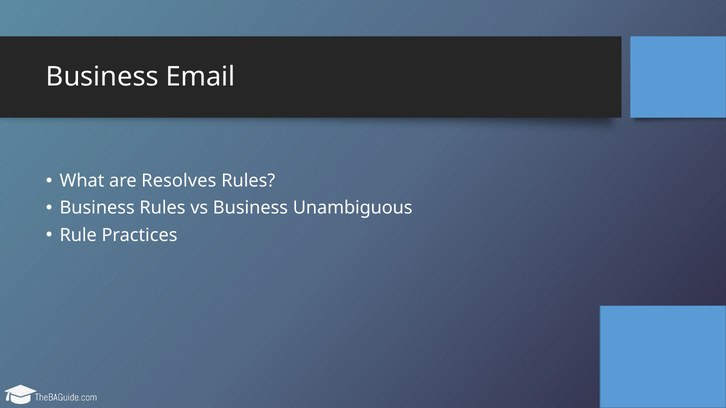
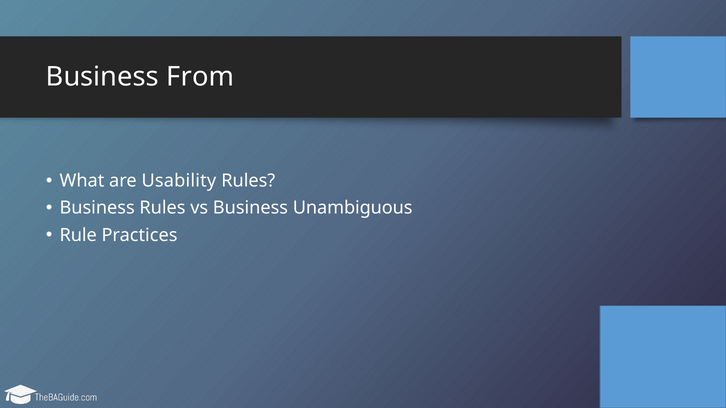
Email: Email -> From (200, 77)
Resolves: Resolves -> Usability (179, 181)
